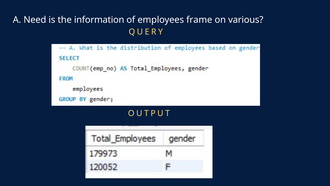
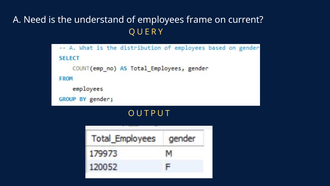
information: information -> understand (99, 20)
various: various -> current (246, 20)
